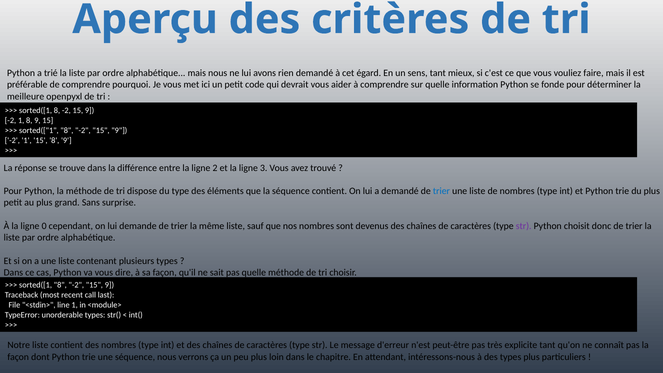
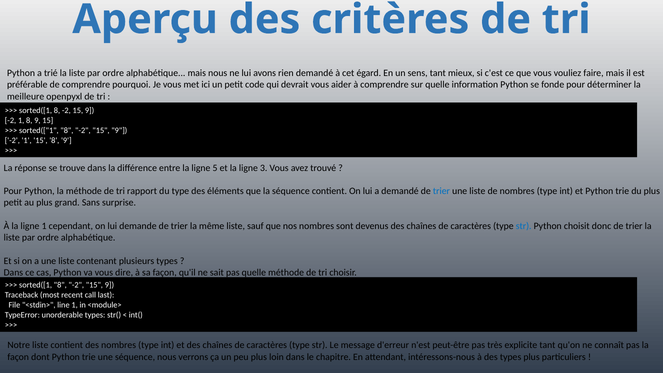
2: 2 -> 5 (215, 168)
dispose: dispose -> rapport (142, 191)
ligne 0: 0 -> 1 (44, 226)
str colour: purple -> blue (524, 226)
